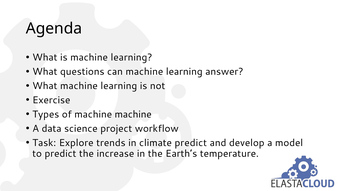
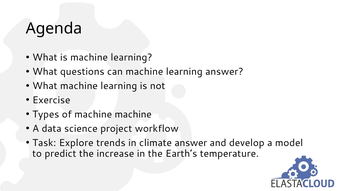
climate predict: predict -> answer (191, 143)
